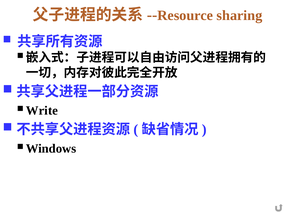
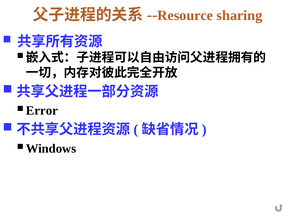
Write: Write -> Error (42, 111)
